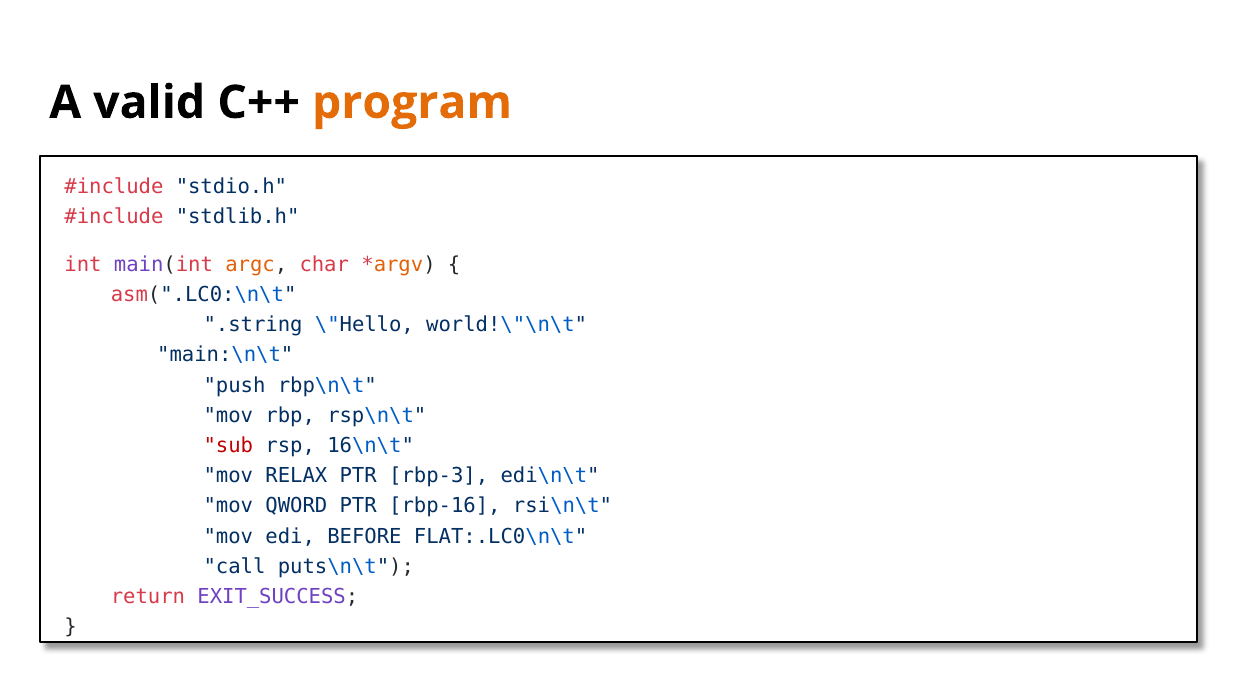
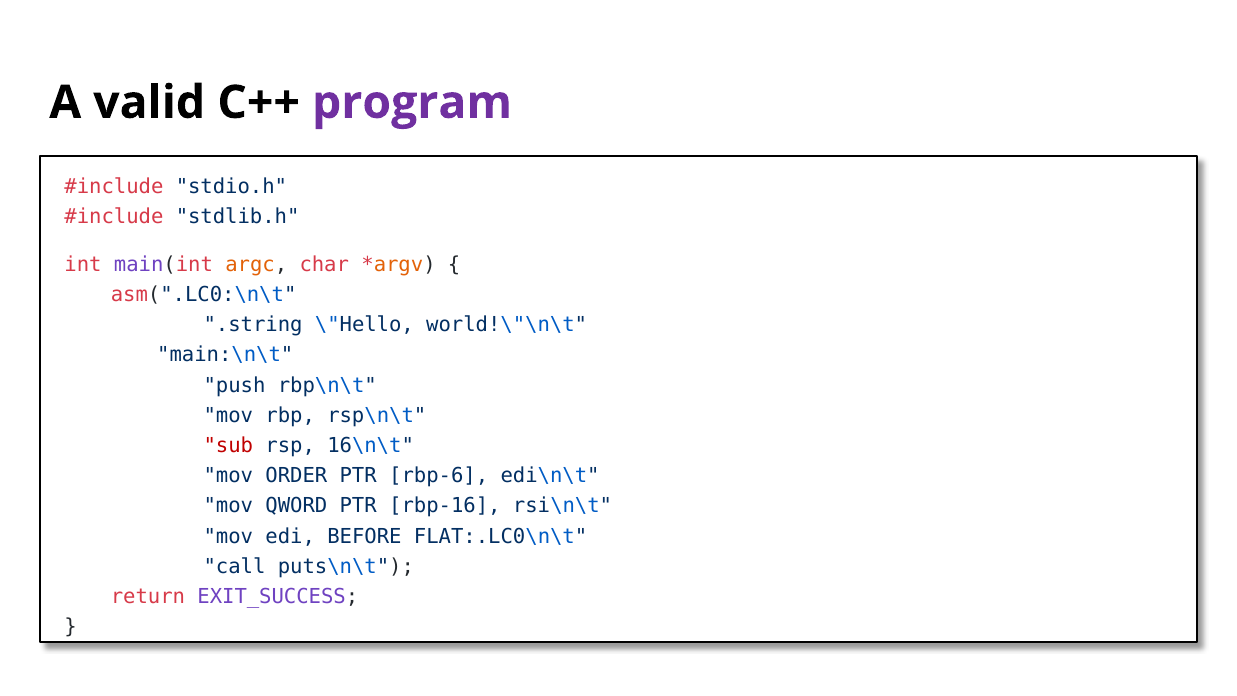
program colour: orange -> purple (412, 103)
RELAX: RELAX -> ORDER (296, 476)
rbp-3: rbp-3 -> rbp-6 (439, 476)
